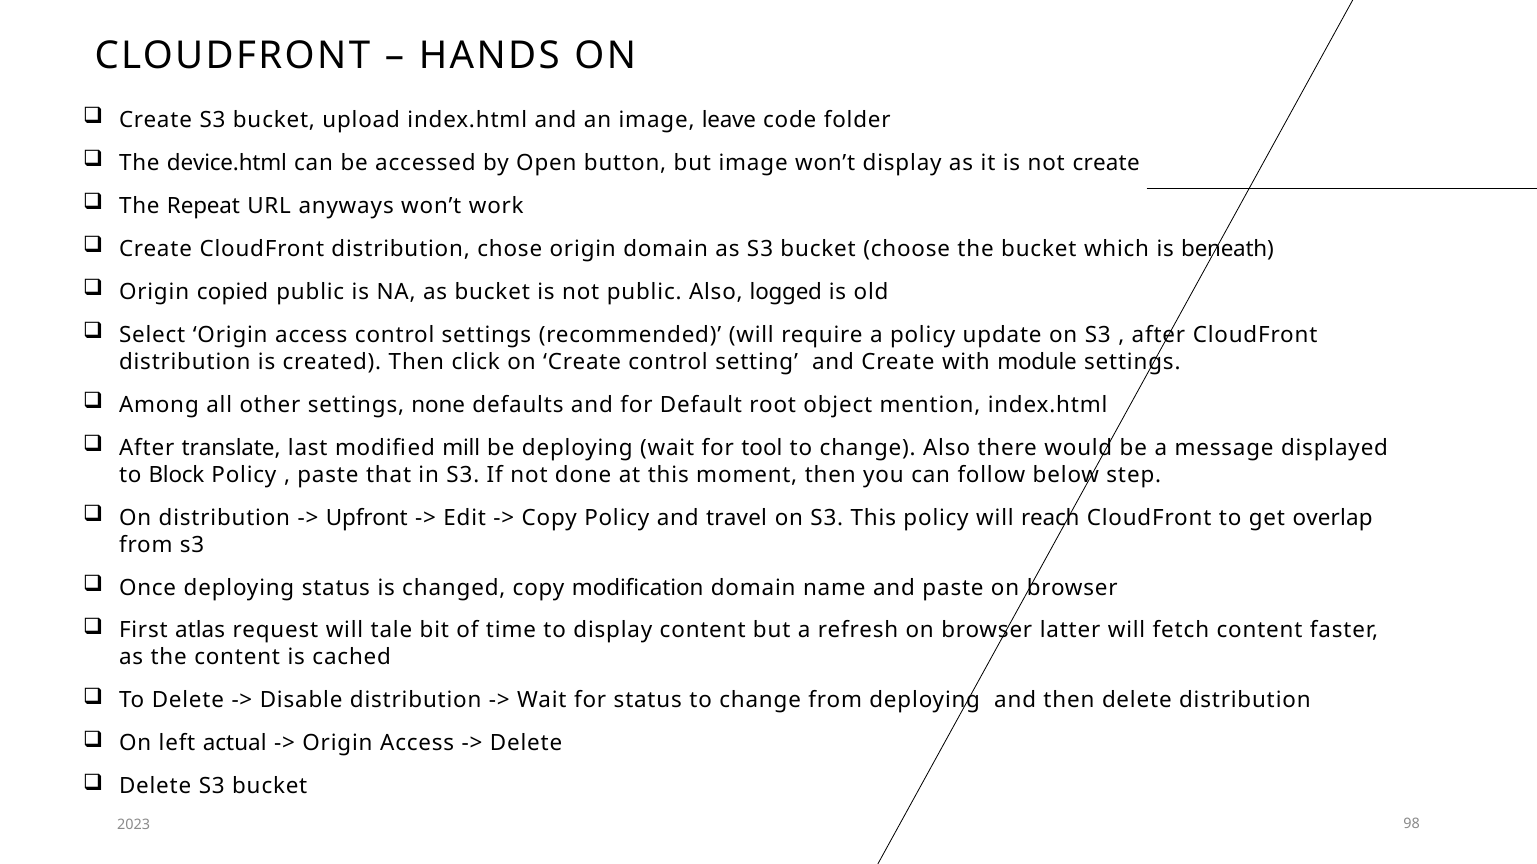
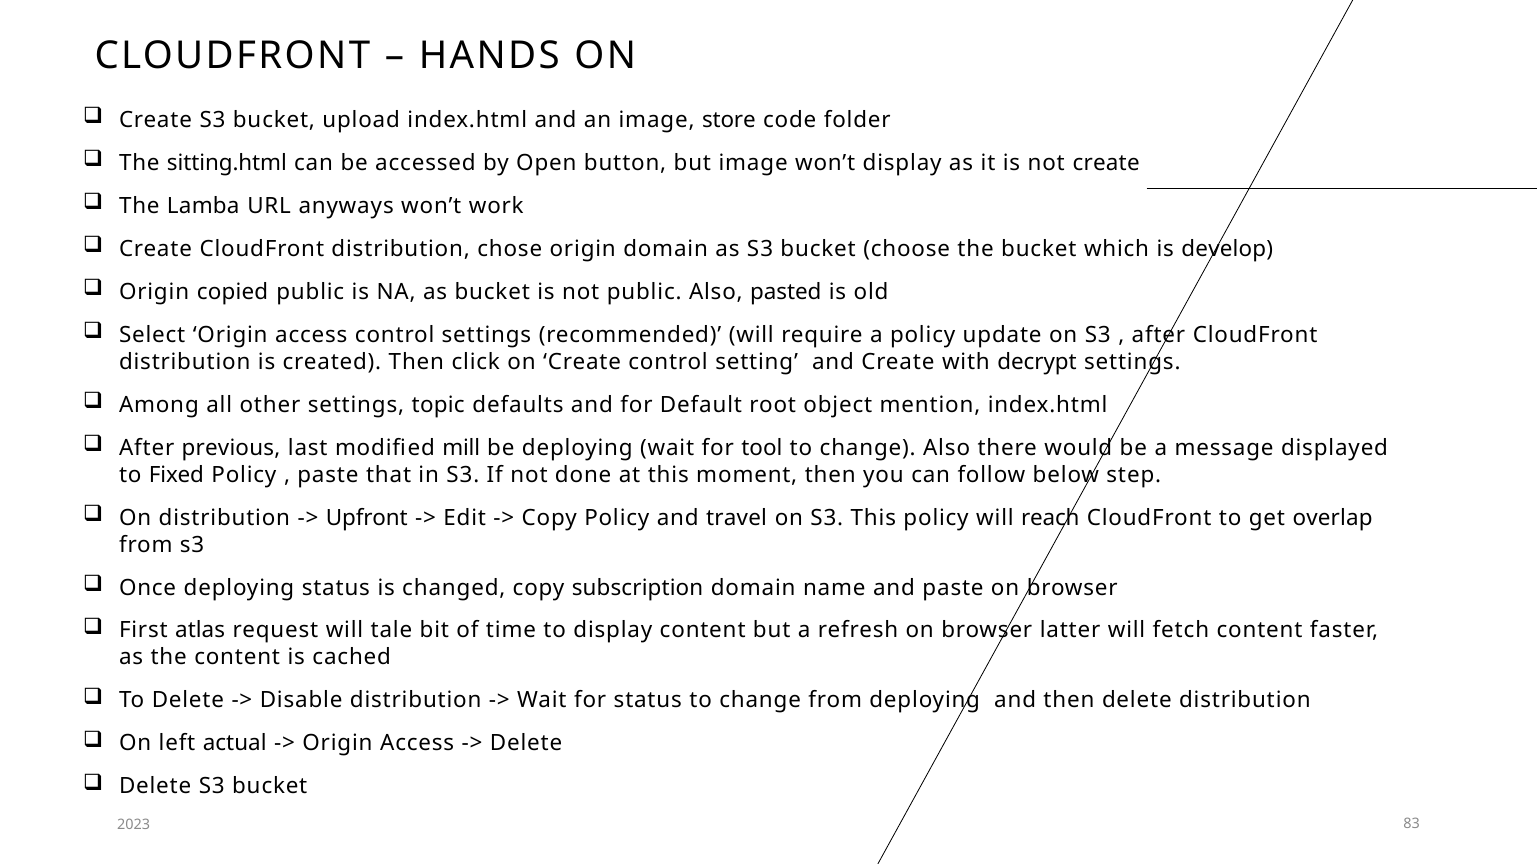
leave: leave -> store (729, 120)
device.html: device.html -> sitting.html (227, 163)
Repeat: Repeat -> Lamba (203, 206)
beneath: beneath -> develop (1227, 249)
logged: logged -> pasted (786, 292)
module: module -> decrypt (1037, 362)
none: none -> topic (438, 405)
translate: translate -> previous (231, 448)
Block: Block -> Fixed (176, 475)
modification: modification -> subscription (638, 588)
98: 98 -> 83 (1412, 824)
